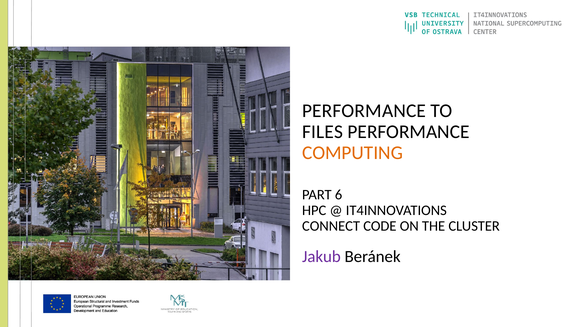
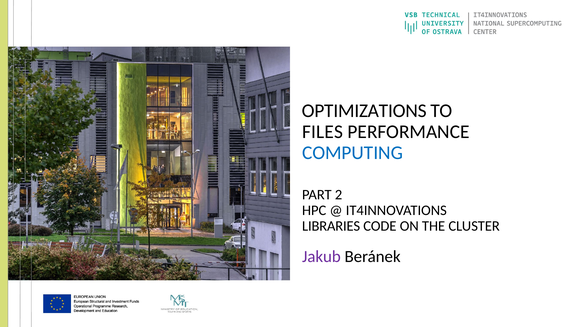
PERFORMANCE: PERFORMANCE -> OPTIMIZATIONS (364, 111)
COMPUTING colour: orange -> blue (352, 152)
6: 6 -> 2 (339, 194)
CONNECT: CONNECT -> LIBRARIES (331, 226)
